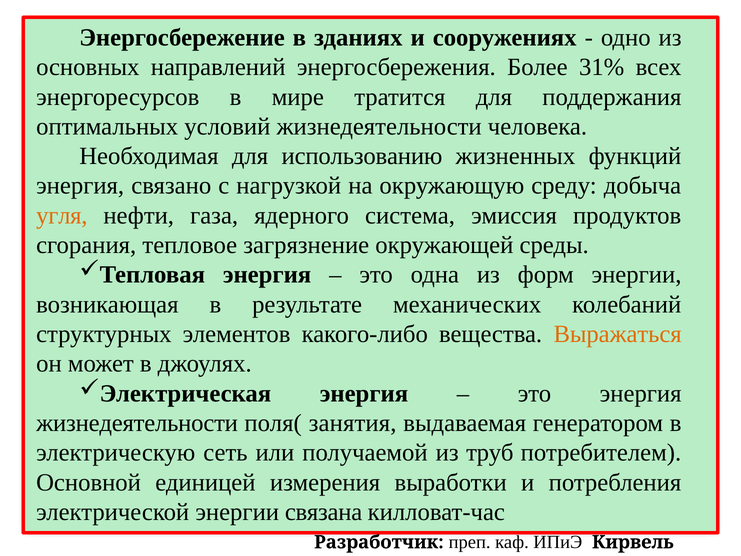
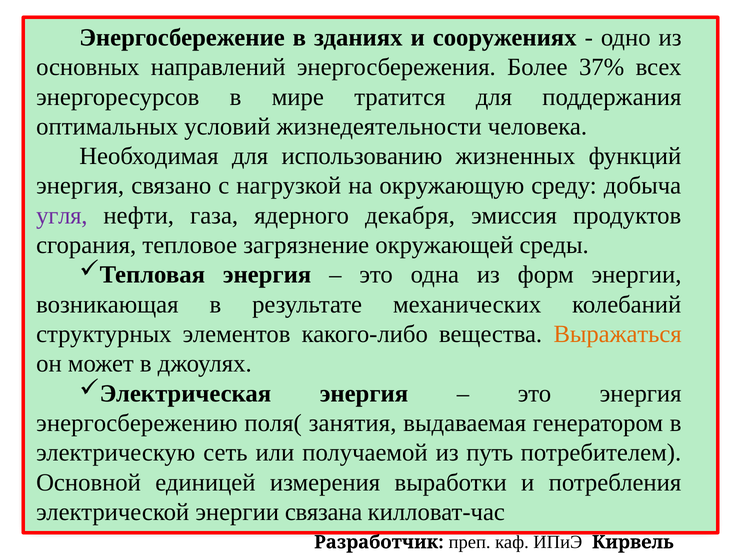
31%: 31% -> 37% (602, 67)
угля colour: orange -> purple (62, 215)
система: система -> декабря (410, 215)
жизнедеятельности: жизнедеятельности -> энергосбережению (137, 423)
труб: труб -> путь (490, 452)
